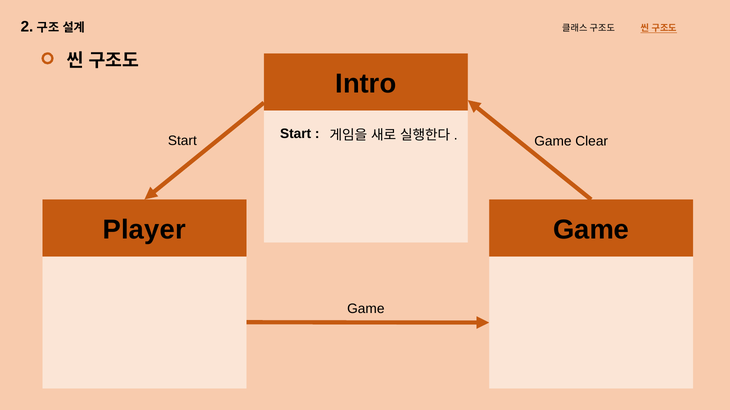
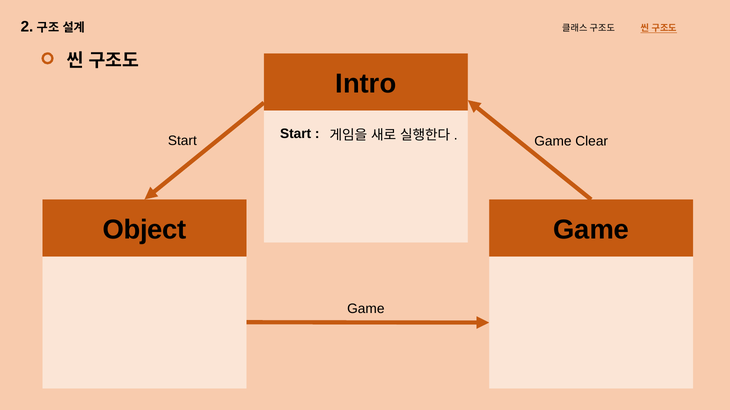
Player: Player -> Object (145, 230)
